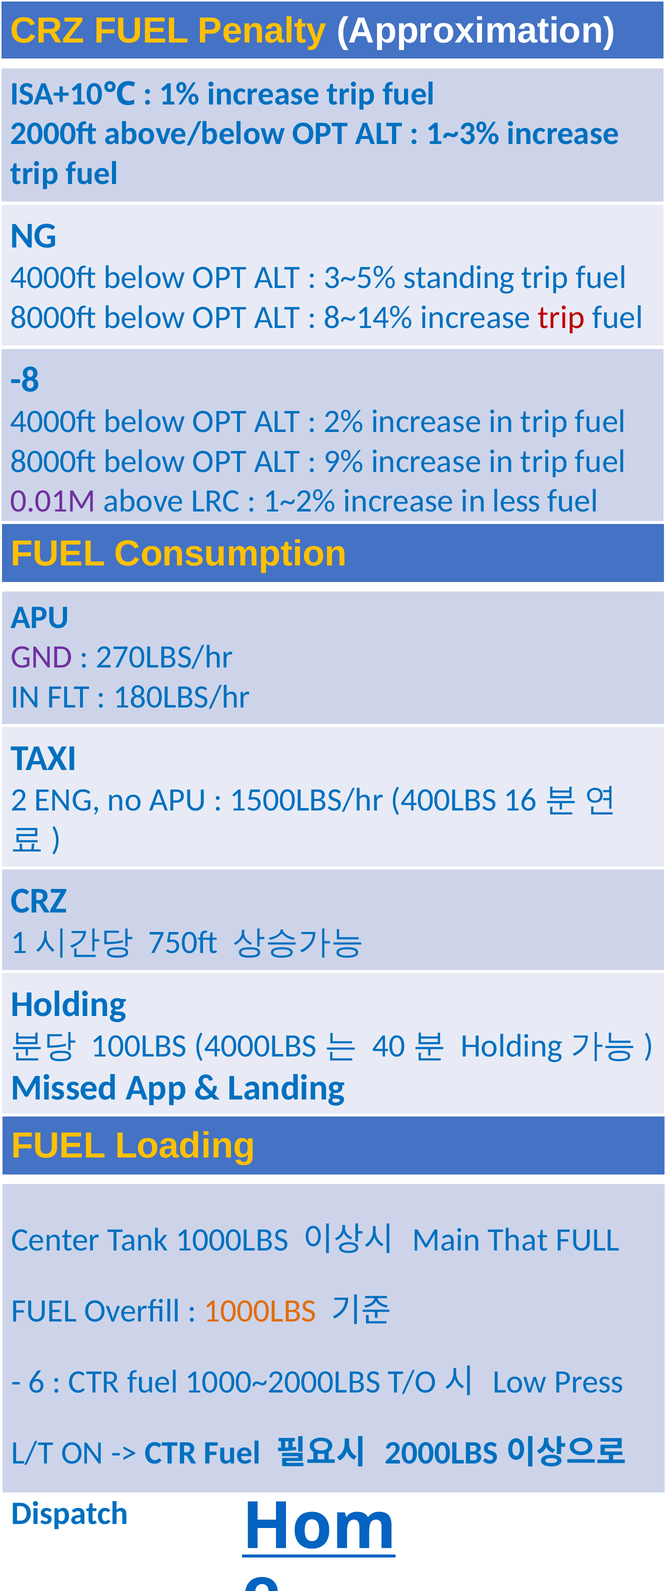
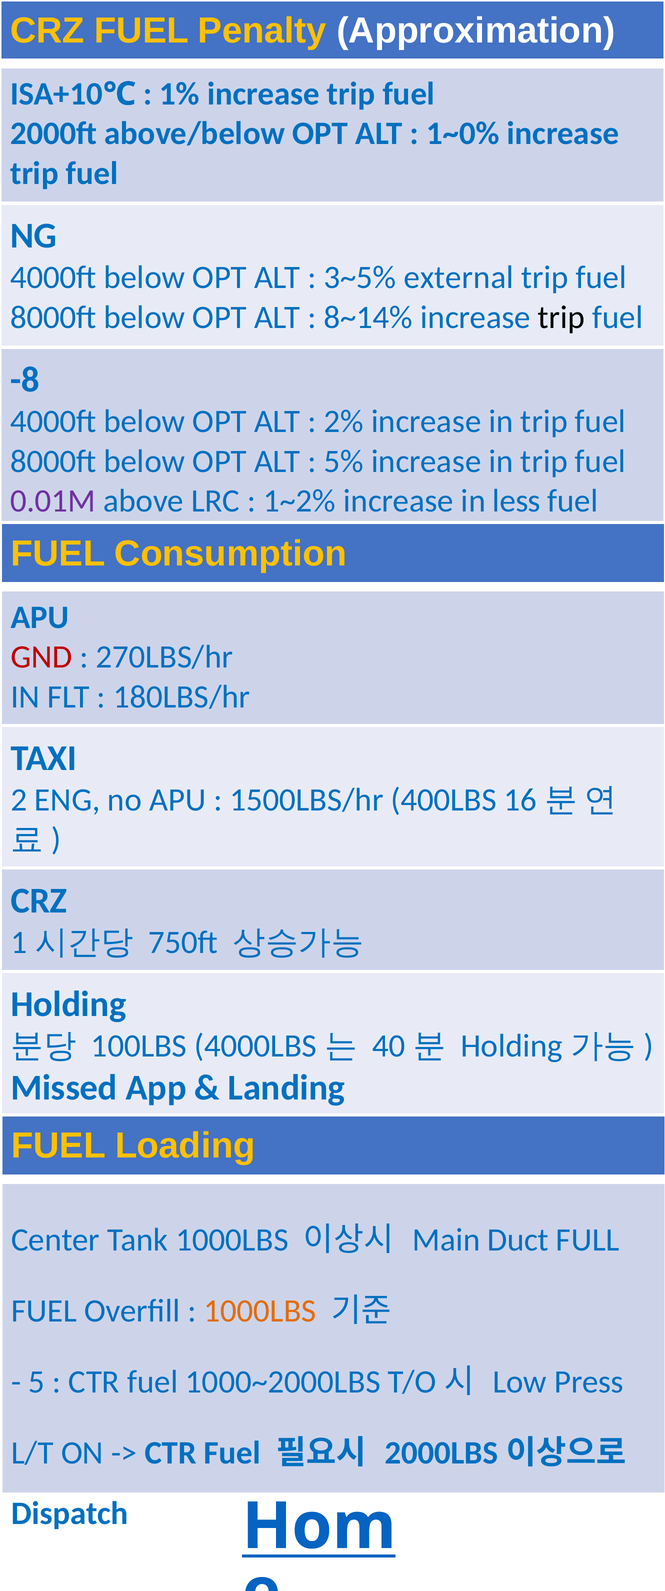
1~3%: 1~3% -> 1~0% (463, 134)
standing: standing -> external (459, 278)
trip colour: red -> black (561, 317)
9%: 9% -> 5% (344, 461)
GND colour: purple -> red (42, 657)
That: That -> Duct (518, 1240)
6: 6 -> 5 (37, 1382)
